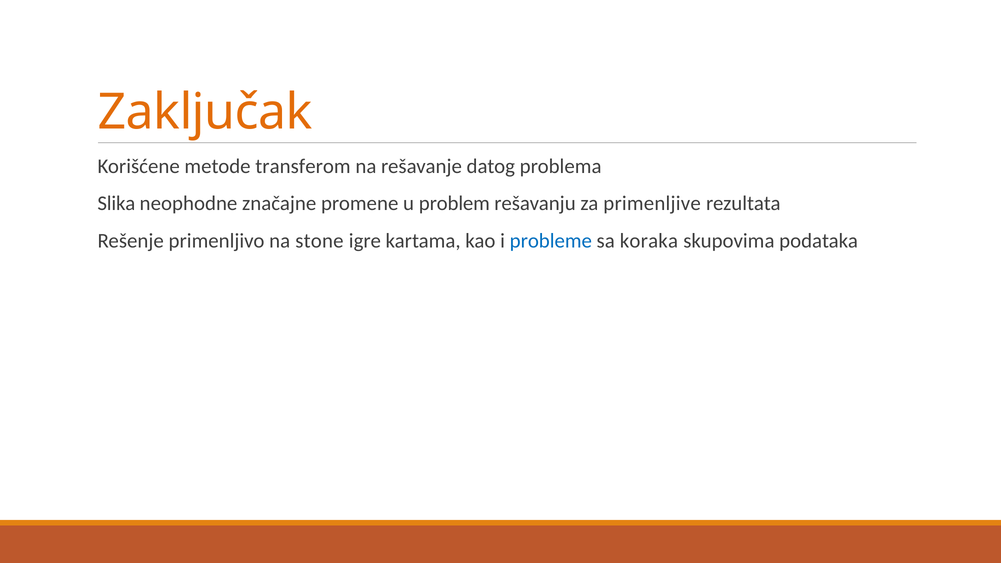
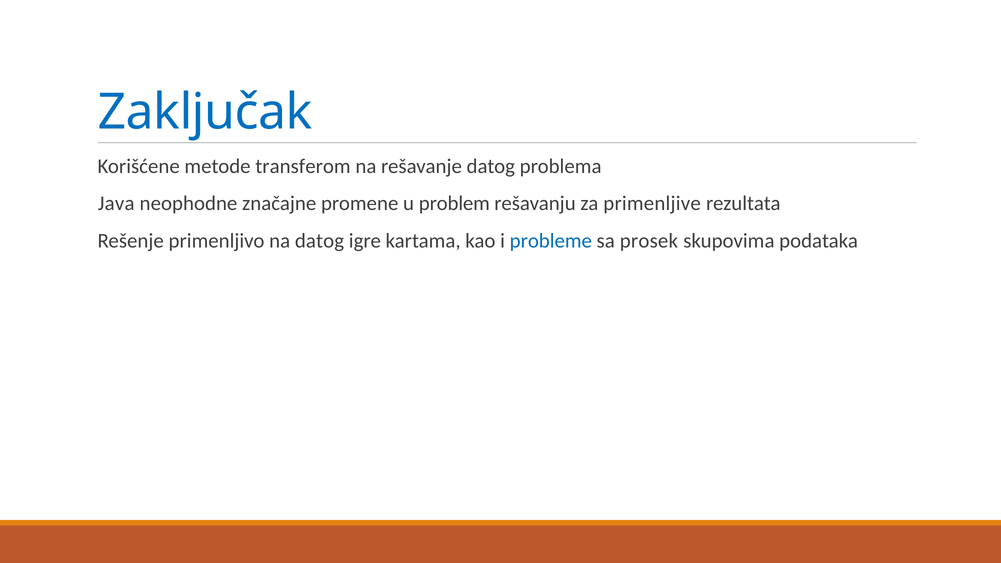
Zaključak colour: orange -> blue (205, 112)
Slika: Slika -> Java (116, 204)
na stone: stone -> datog (319, 241)
koraka: koraka -> prosek (649, 241)
